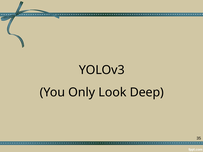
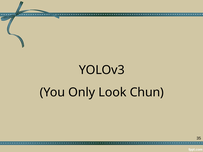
Deep: Deep -> Chun (147, 92)
